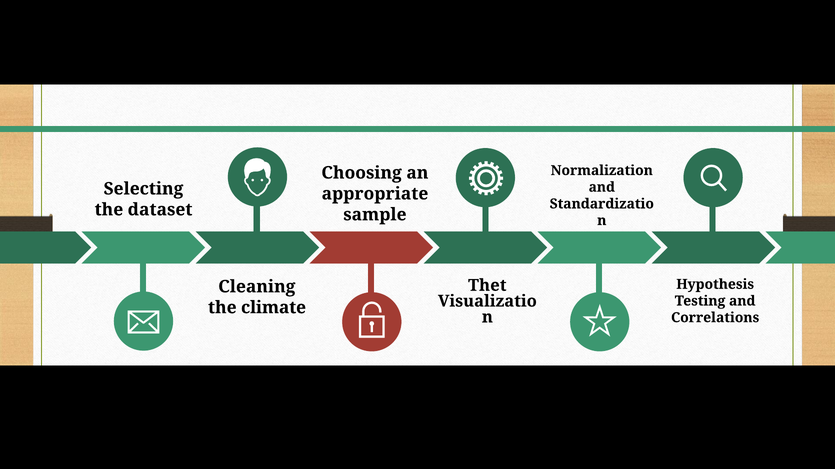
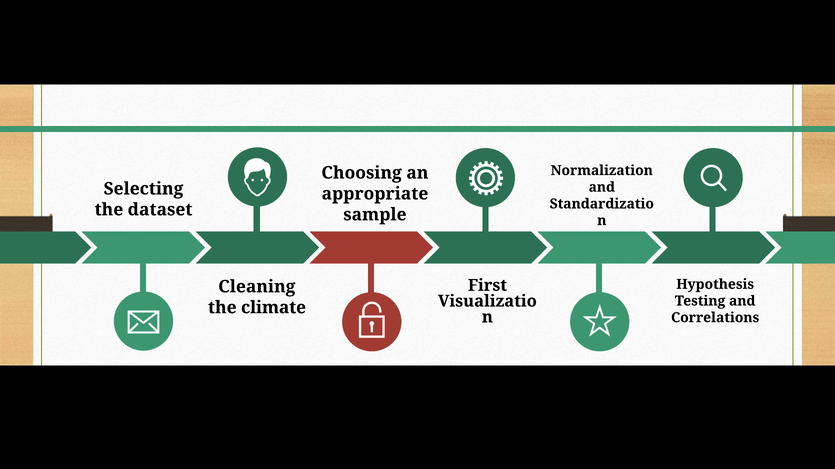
Thet: Thet -> First (487, 286)
